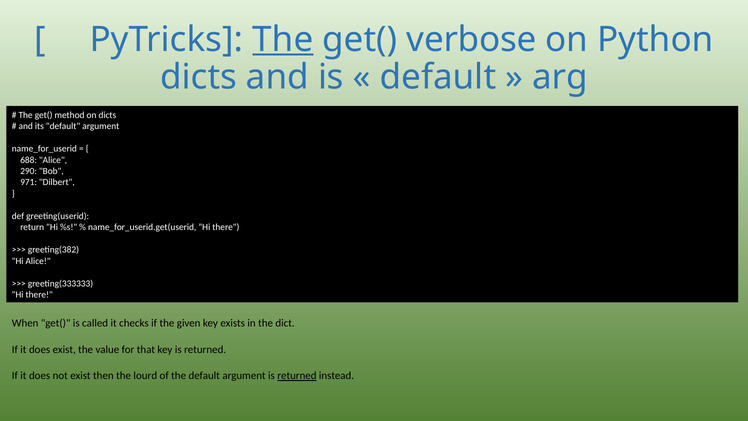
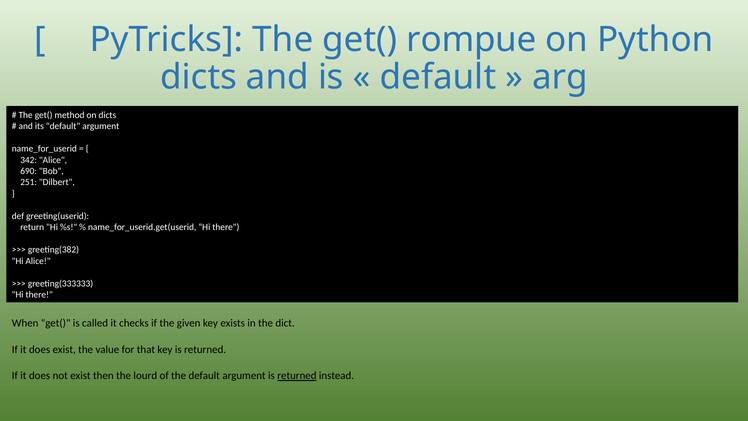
The underline: present -> none (283, 39)
verbose: verbose -> rompue (471, 39)
688: 688 -> 342 (29, 160)
290: 290 -> 690 (29, 171)
971: 971 -> 251 (29, 182)
